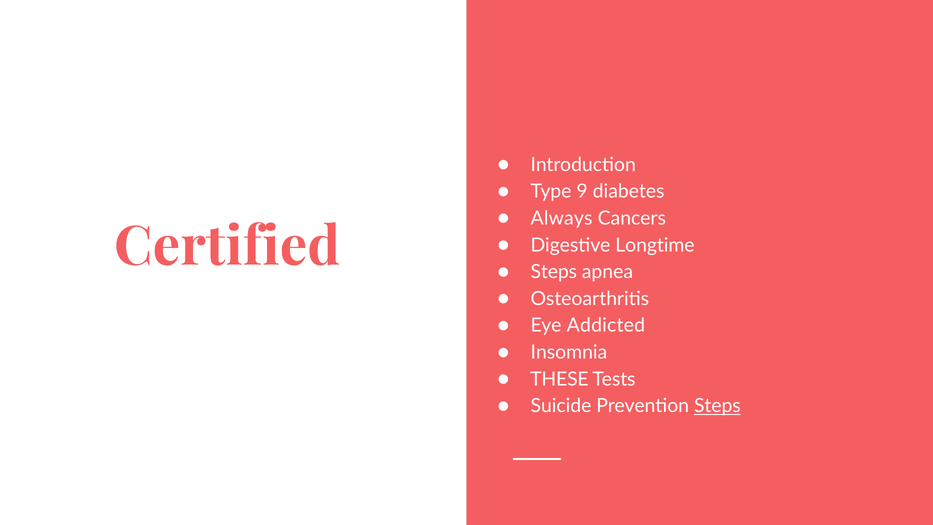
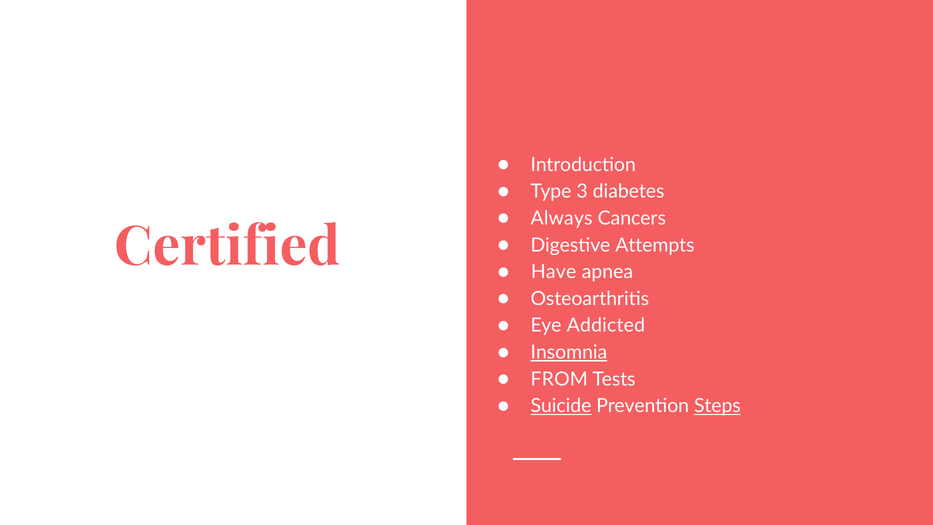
9: 9 -> 3 (582, 191)
Longtime: Longtime -> Attempts (655, 245)
Steps: Steps -> Have (554, 272)
Insomnia underline: none -> present (569, 352)
THESE: THESE -> FROM (559, 379)
Suicide underline: none -> present (561, 406)
